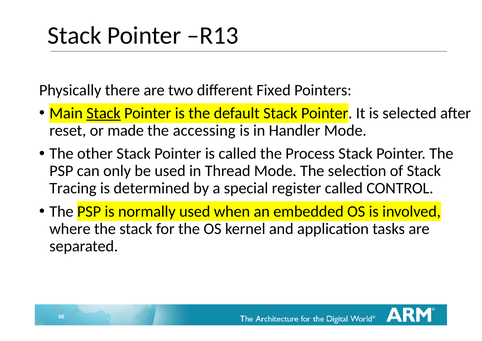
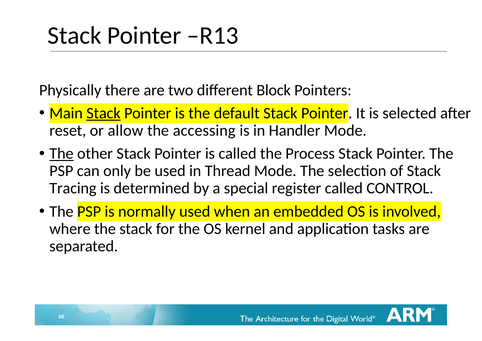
Fixed: Fixed -> Block (274, 90)
made: made -> allow (125, 130)
The underline: none -> present (61, 154)
